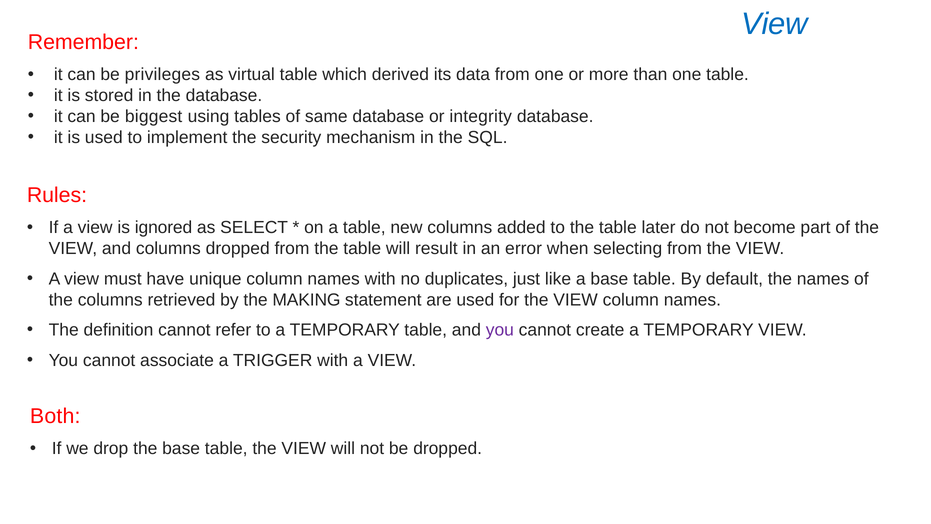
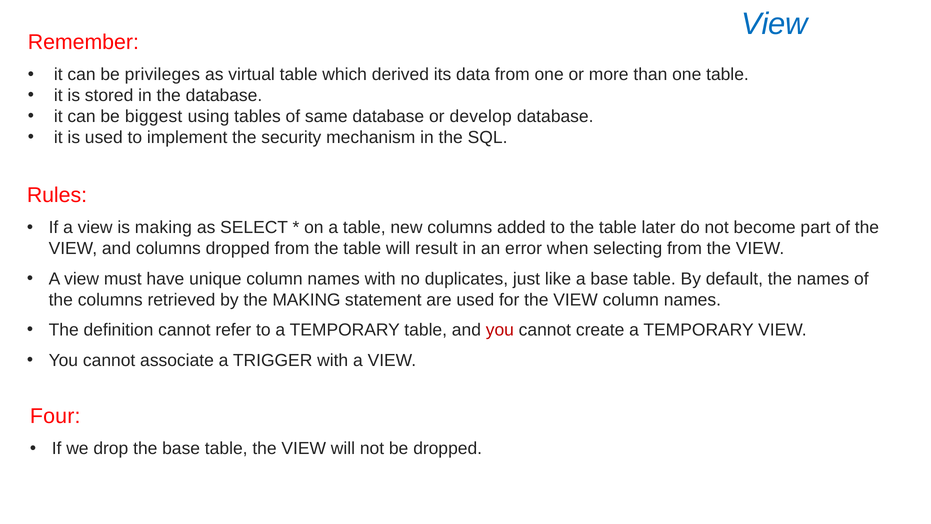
integrity: integrity -> develop (481, 117)
is ignored: ignored -> making (163, 228)
you colour: purple -> red (500, 330)
Both: Both -> Four (55, 416)
